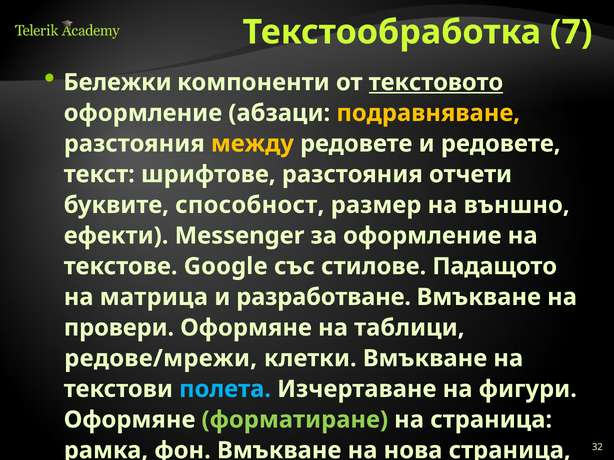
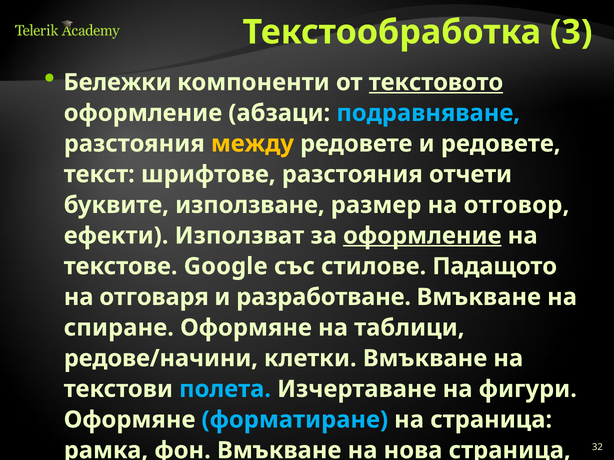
7: 7 -> 3 (571, 32)
подравняване colour: yellow -> light blue (428, 113)
способност: способност -> използване (250, 205)
външно: външно -> отговор (517, 205)
Messenger: Messenger -> Използват (239, 236)
оформление underline: none -> present (422, 236)
матрица: матрица -> отговаря (154, 297)
провери: провери -> спиране (119, 328)
редове/мрежи: редове/мрежи -> редове/начини (161, 359)
форматиране colour: light green -> light blue (295, 420)
